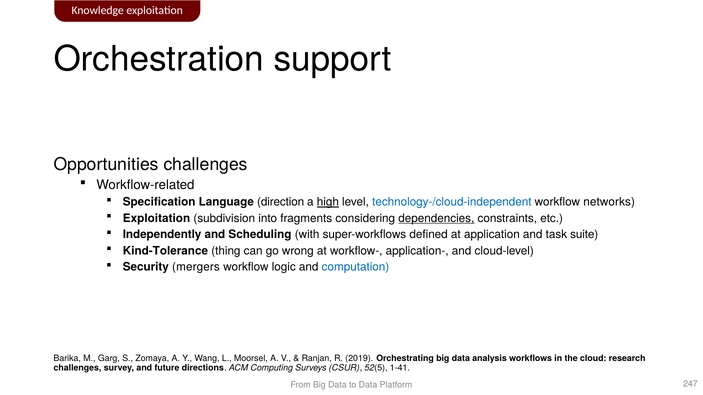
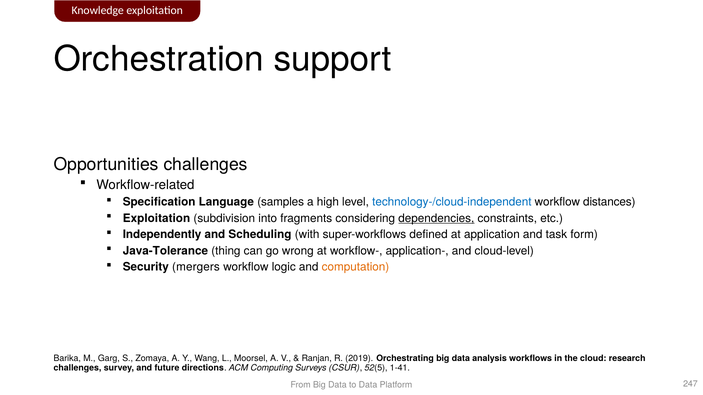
direction: direction -> samples (281, 202)
high underline: present -> none (328, 202)
networks: networks -> distances (609, 202)
suite: suite -> form (584, 235)
Kind-Tolerance: Kind-Tolerance -> Java-Tolerance (165, 251)
computation colour: blue -> orange (355, 267)
